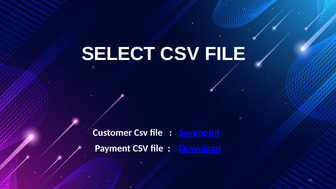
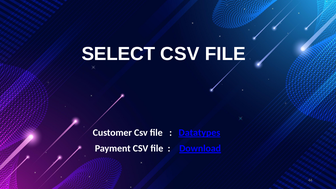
Savepoint: Savepoint -> Datatypes (199, 133)
